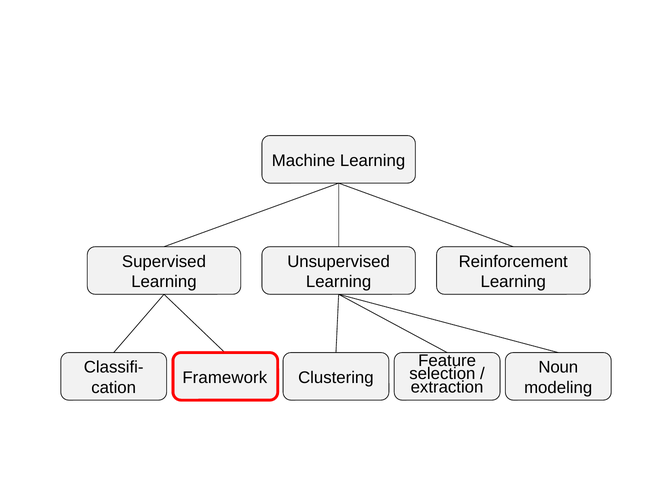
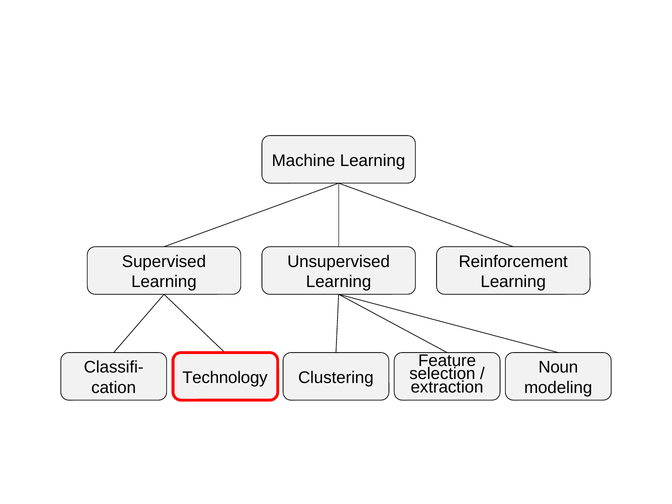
Framework: Framework -> Technology (225, 377)
